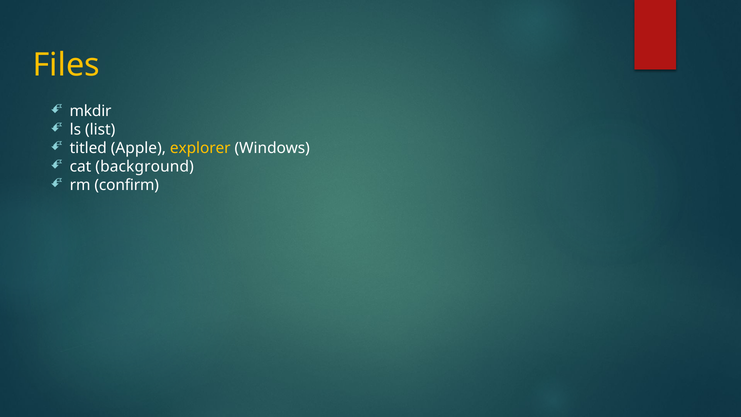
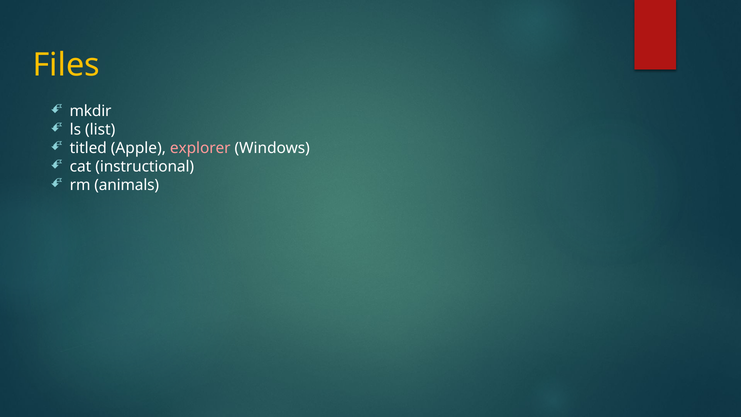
explorer colour: yellow -> pink (200, 148)
background: background -> instructional (145, 167)
confirm: confirm -> animals (127, 185)
